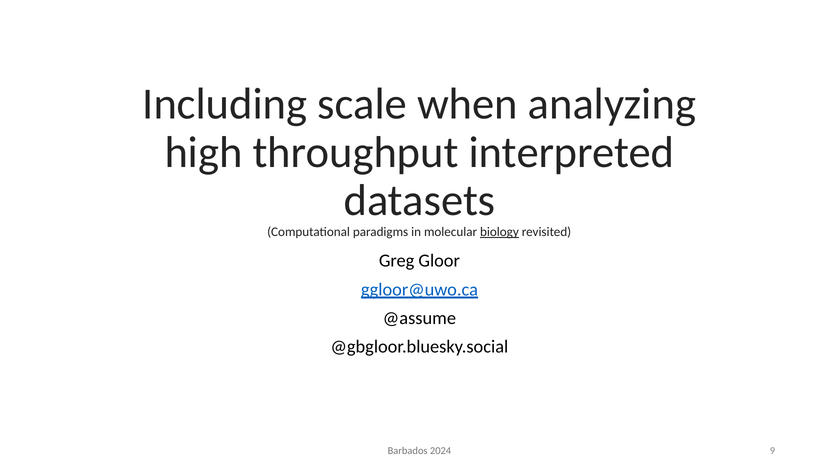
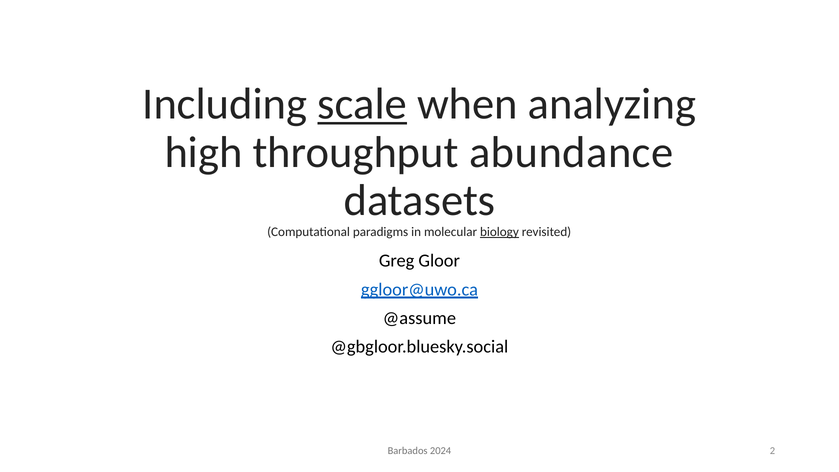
scale underline: none -> present (362, 104)
interpreted: interpreted -> abundance (571, 152)
9: 9 -> 2 (772, 451)
